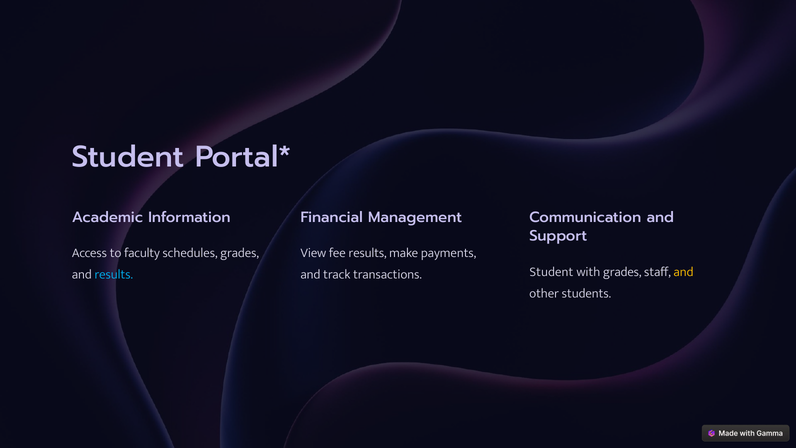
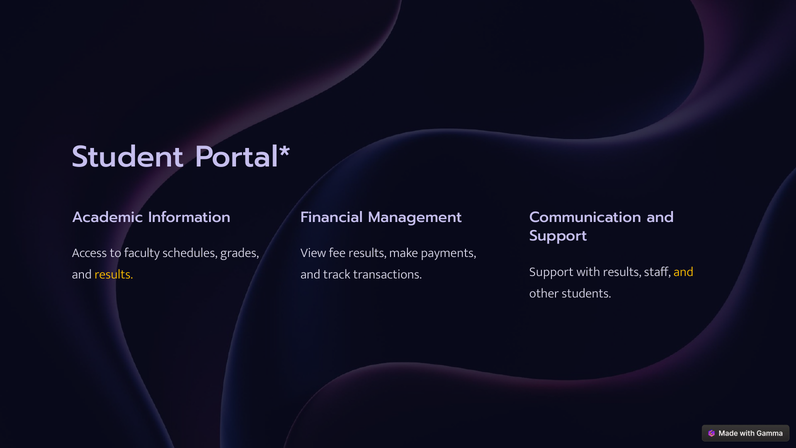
Student: Student -> Support (551, 272)
with grades: grades -> results (622, 272)
results colour: light blue -> yellow (114, 274)
